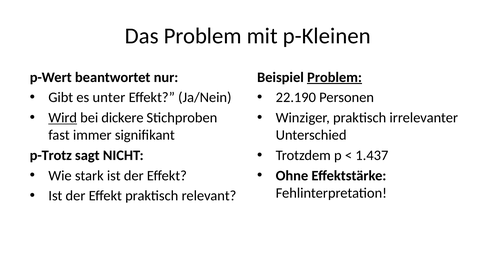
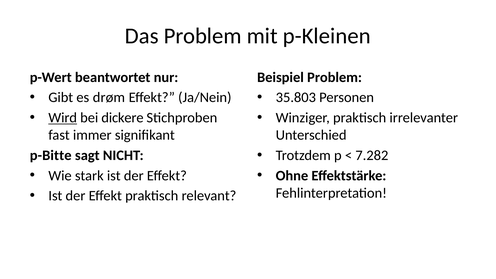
Problem underline: present -> none (335, 77)
unter: unter -> drøm (109, 98)
22.190: 22.190 -> 35.803 (296, 98)
1.437: 1.437 -> 7.282 (372, 155)
p-Trotz: p-Trotz -> p-Bitte (51, 155)
